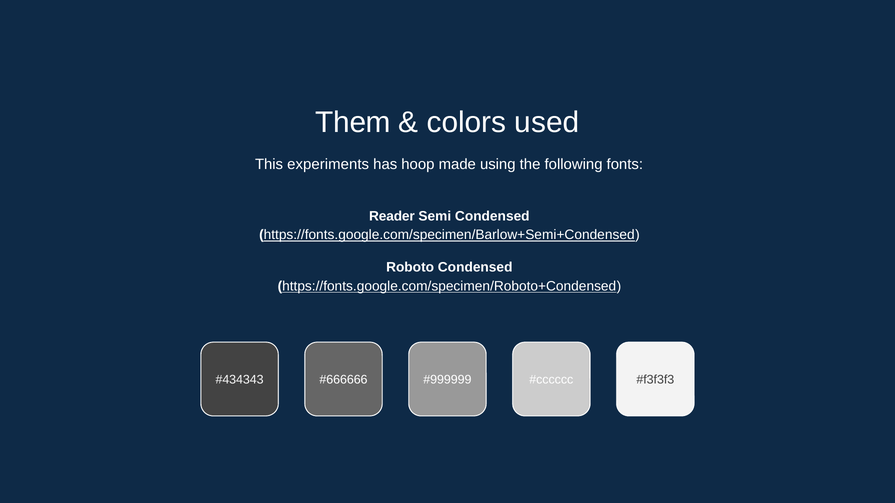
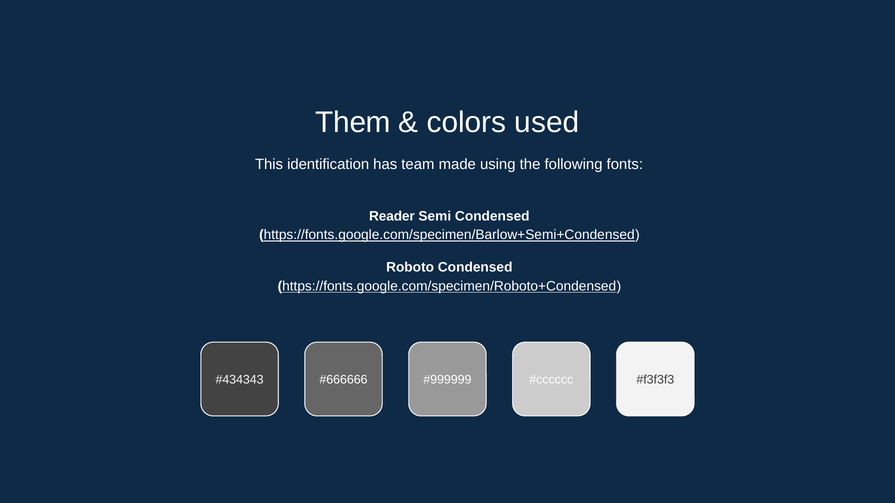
experiments: experiments -> identification (328, 164)
hoop: hoop -> team (418, 164)
